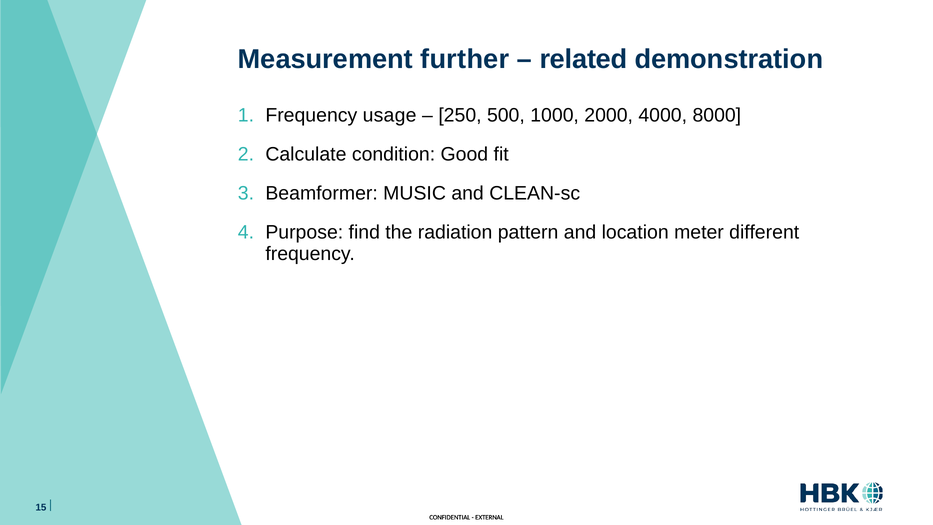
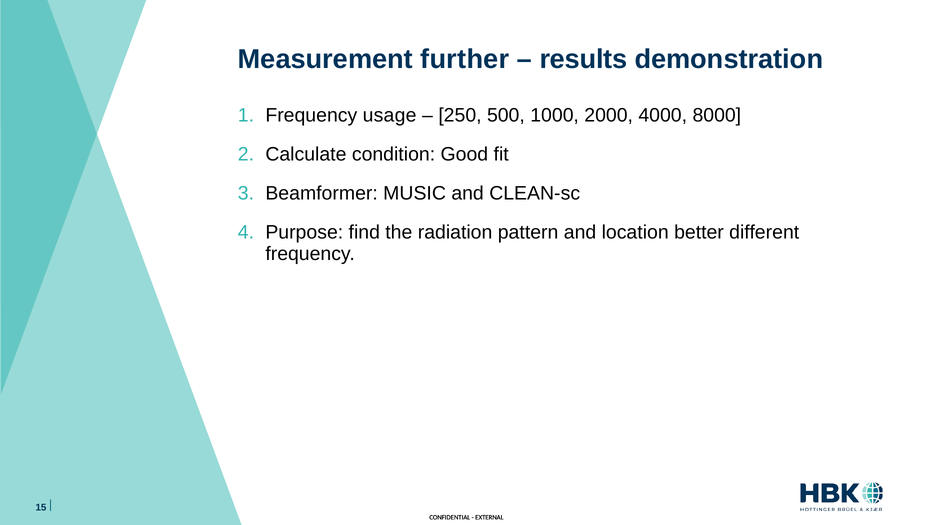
related: related -> results (583, 59)
meter: meter -> better (699, 232)
